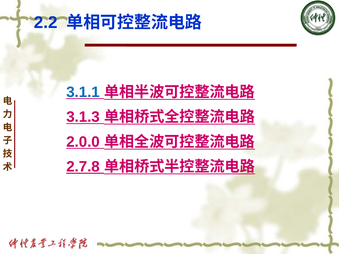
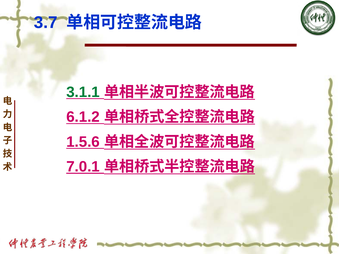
2.2: 2.2 -> 3.7 (46, 23)
3.1.1 colour: blue -> green (83, 92)
3.1.3: 3.1.3 -> 6.1.2 (83, 117)
2.0.0: 2.0.0 -> 1.5.6 (83, 142)
2.7.8: 2.7.8 -> 7.0.1 (83, 167)
